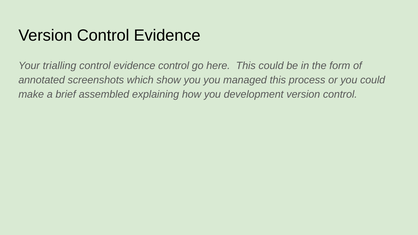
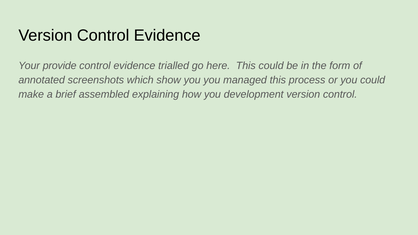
trialling: trialling -> provide (60, 66)
evidence control: control -> trialled (174, 66)
